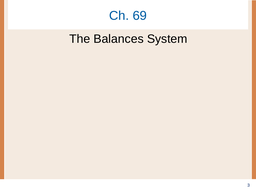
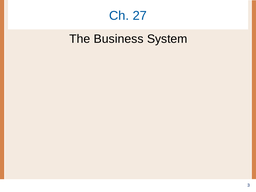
69: 69 -> 27 (140, 16)
Balances: Balances -> Business (119, 39)
